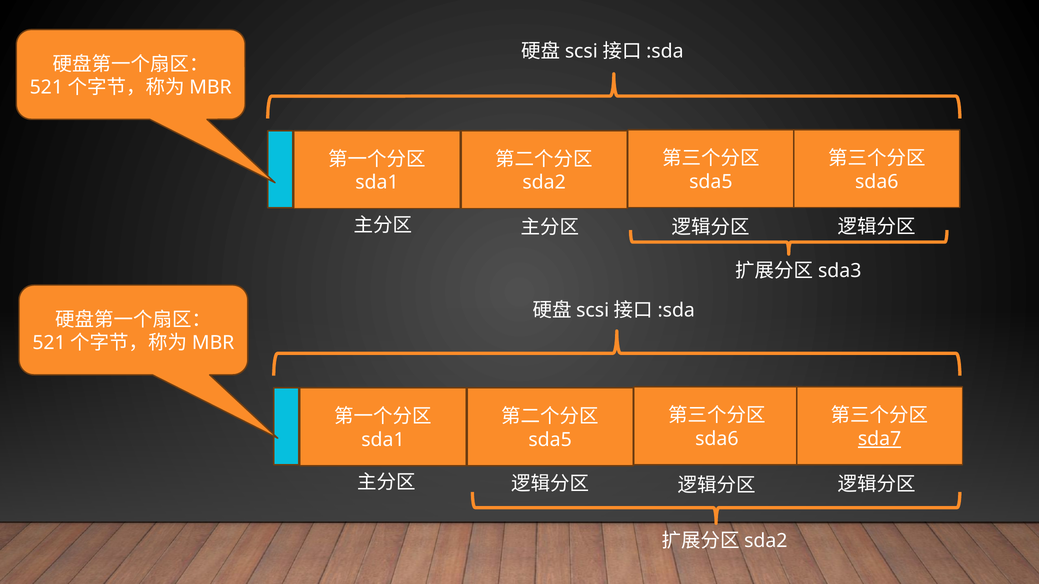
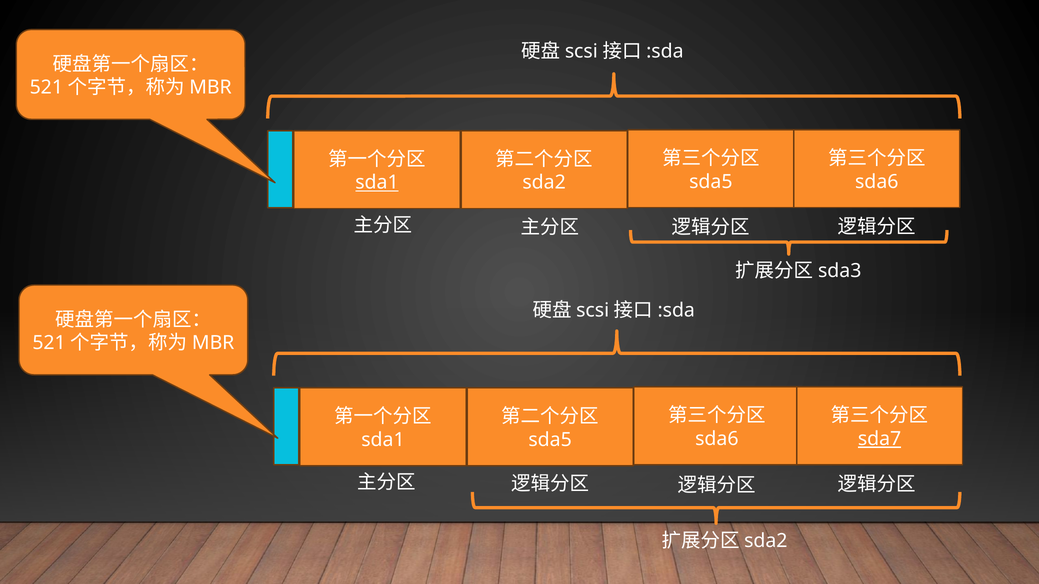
sda1 underline: none -> present (377, 183)
